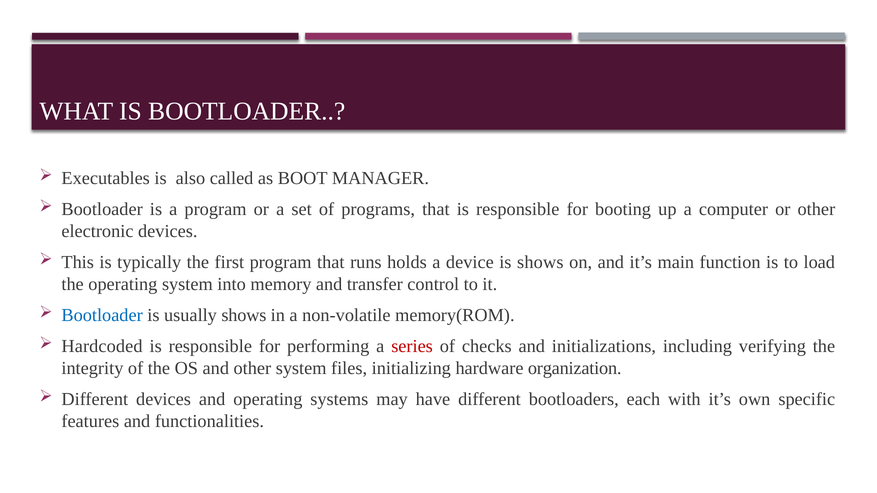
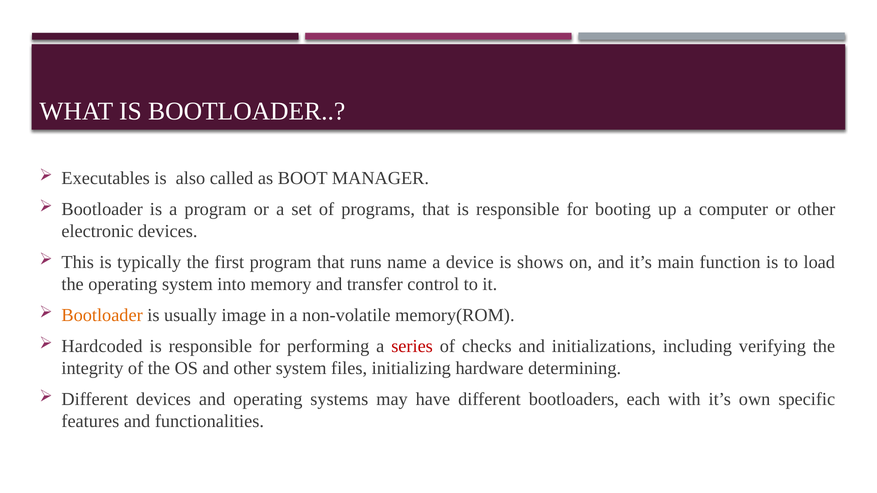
holds: holds -> name (407, 262)
Bootloader colour: blue -> orange (102, 315)
usually shows: shows -> image (244, 315)
organization: organization -> determining (575, 368)
